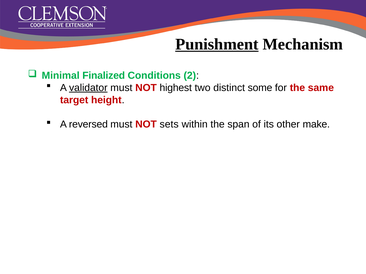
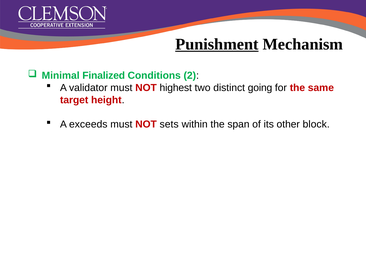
validator underline: present -> none (88, 88)
some: some -> going (260, 88)
reversed: reversed -> exceeds (88, 125)
make: make -> block (316, 125)
